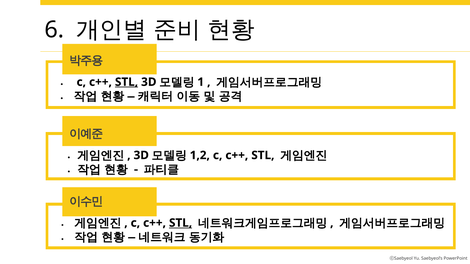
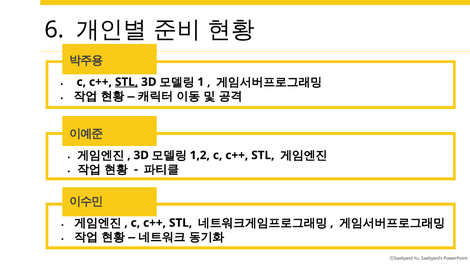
STL underline: present -> none (181, 223)
